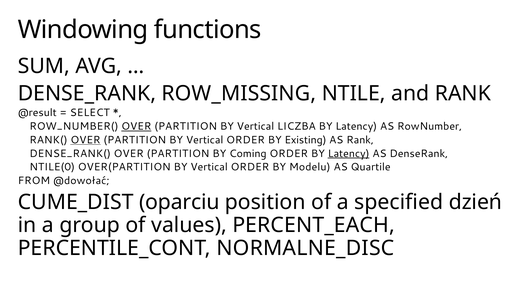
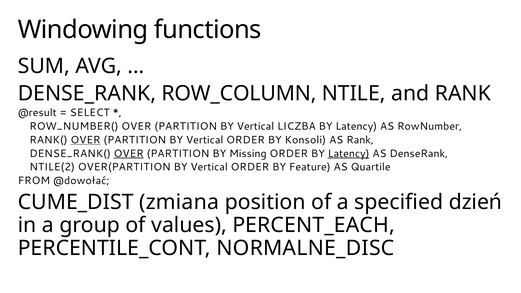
ROW_MISSING: ROW_MISSING -> ROW_COLUMN (239, 93)
OVER underline: present -> none (136, 126)
Existing: Existing -> Konsoli (305, 140)
OVER underline: none -> present (129, 154)
Coming: Coming -> Missing (248, 154)
NTILE(0: NTILE(0 -> NTILE(2 (52, 167)
Modelu: Modelu -> Feature (310, 167)
oparciu: oparciu -> zmiana (179, 202)
